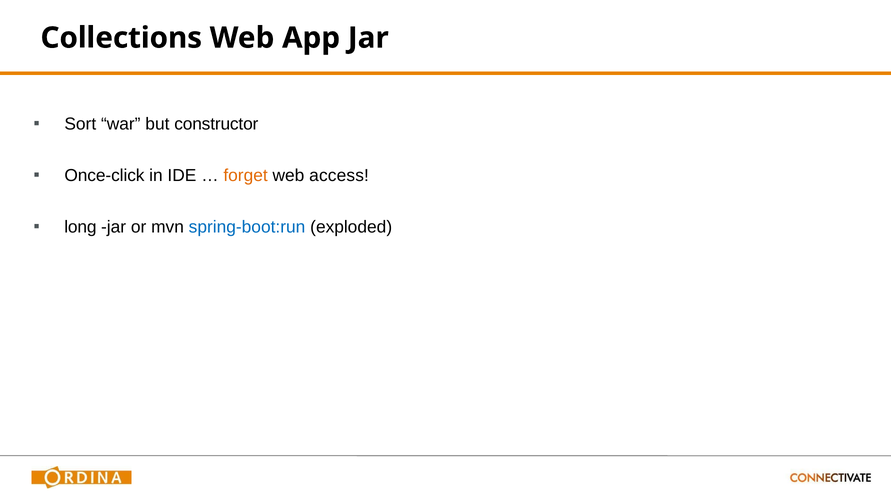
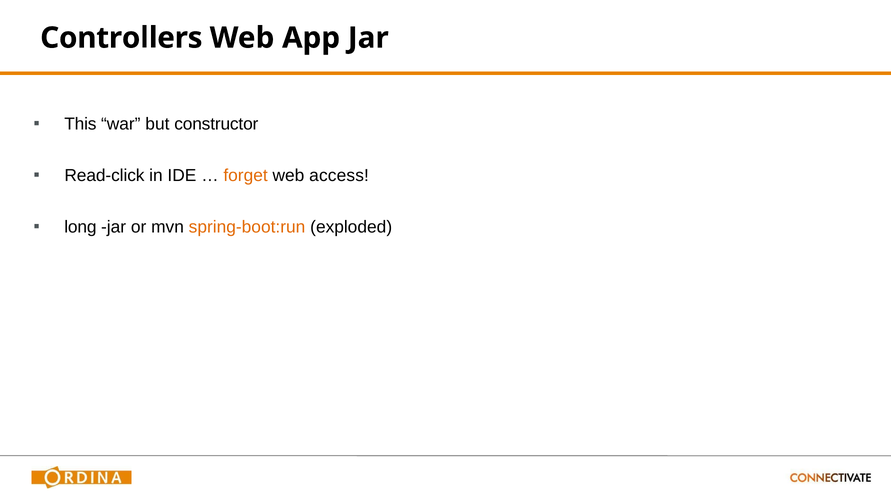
Collections: Collections -> Controllers (121, 38)
Sort: Sort -> This (80, 124)
Once-click: Once-click -> Read-click (104, 176)
spring-boot:run colour: blue -> orange (247, 227)
